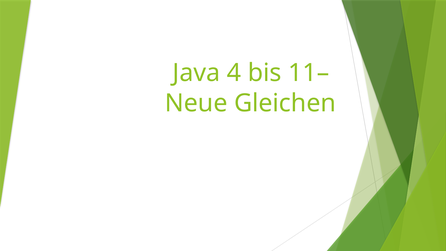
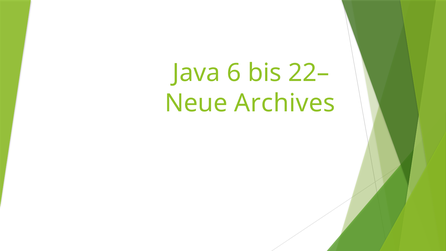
4: 4 -> 6 (234, 73)
11–: 11– -> 22– (309, 73)
Gleichen: Gleichen -> Archives (285, 103)
